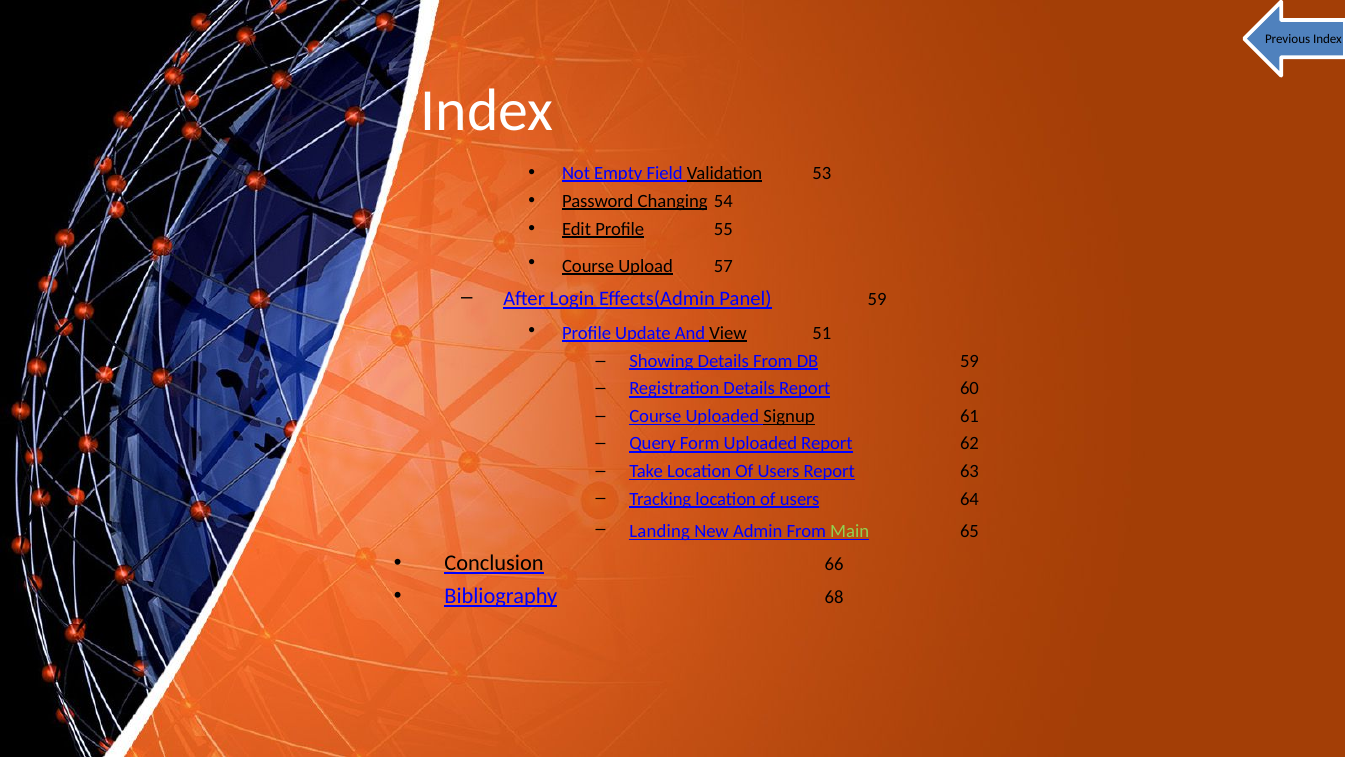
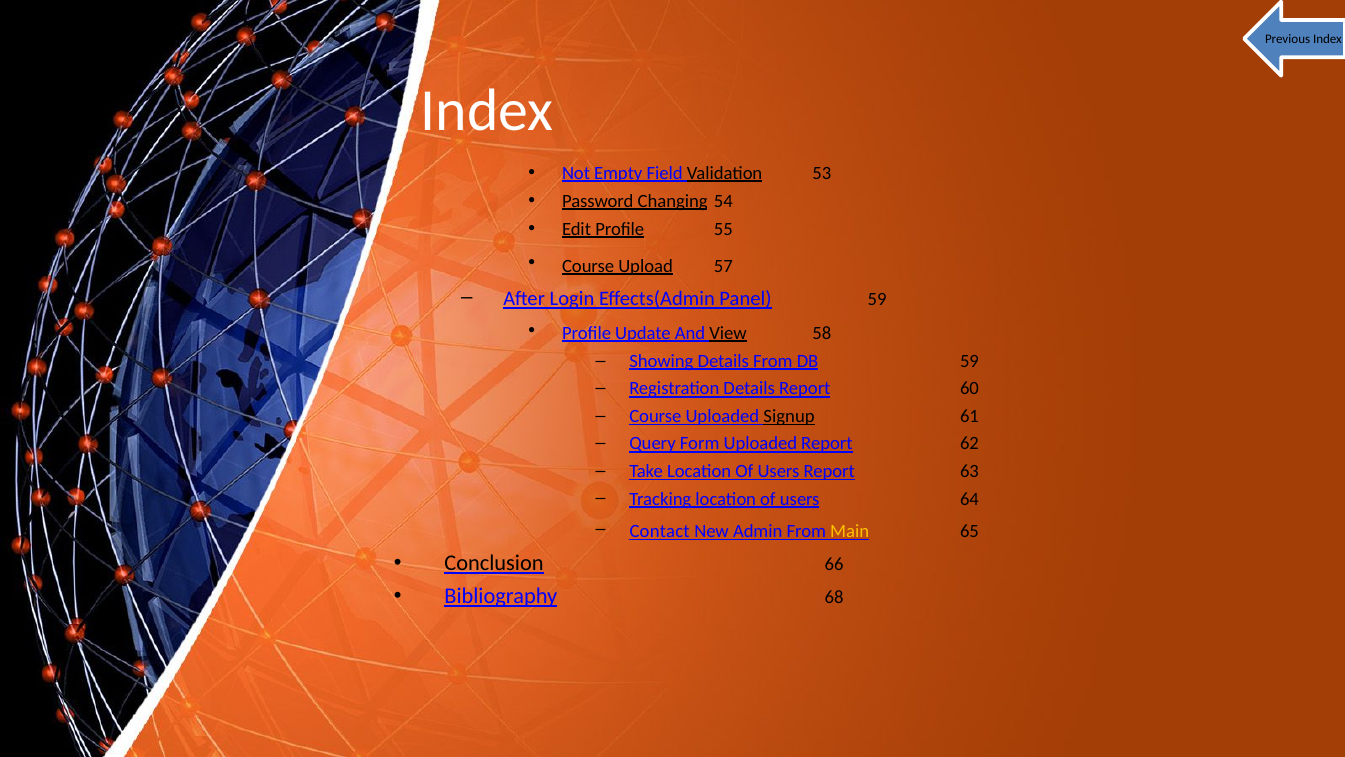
51: 51 -> 58 (822, 333)
Landing: Landing -> Contact (660, 531)
Main colour: light green -> yellow (850, 531)
